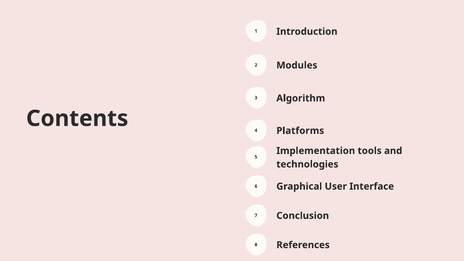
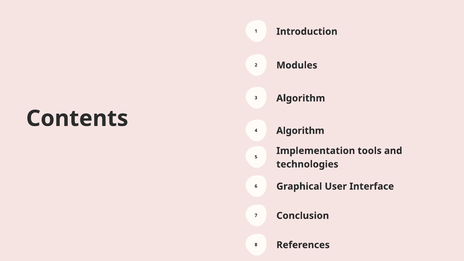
Platforms: Platforms -> Algorithm (300, 131)
